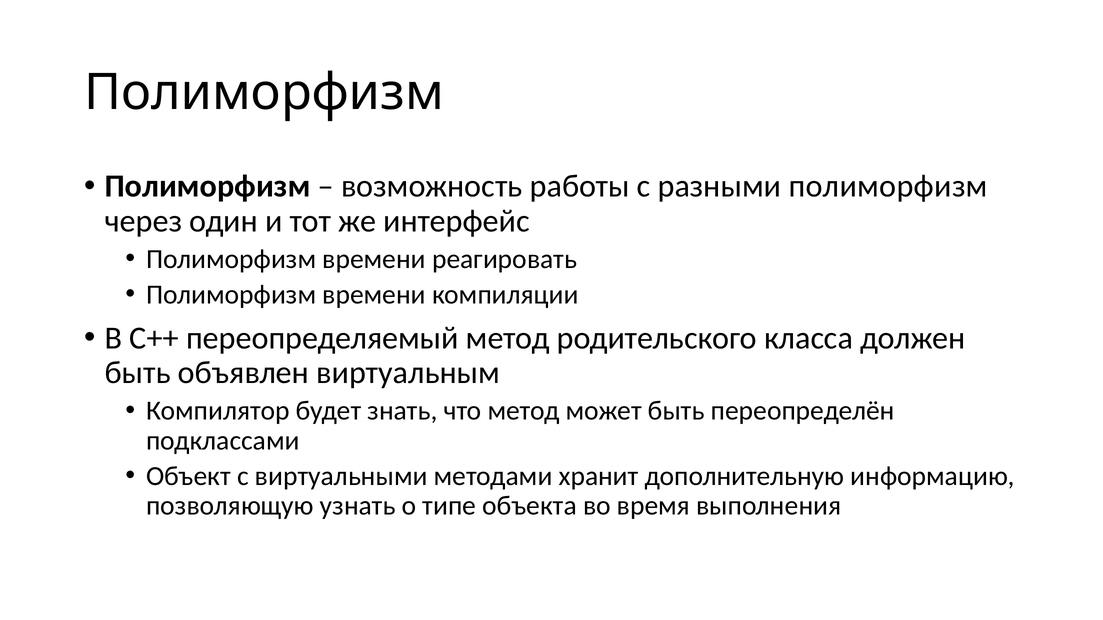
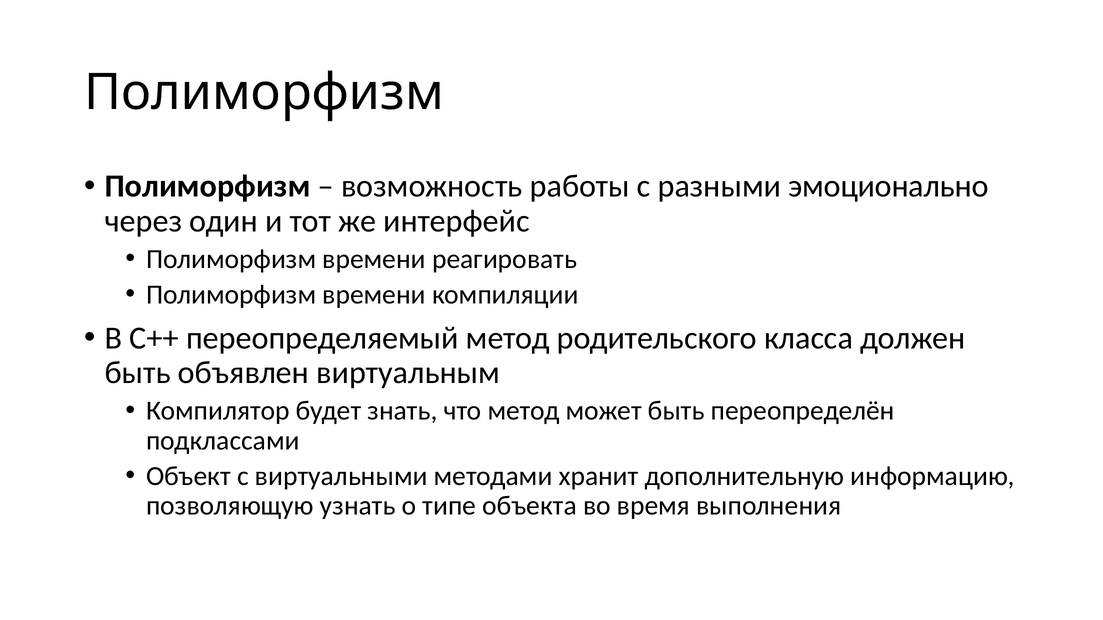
разными полиморфизм: полиморфизм -> эмоционально (888, 186)
